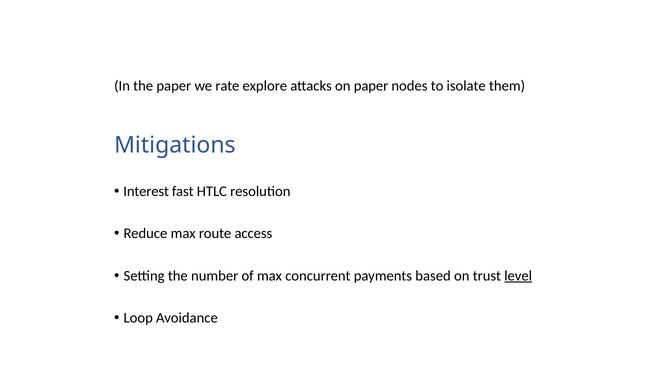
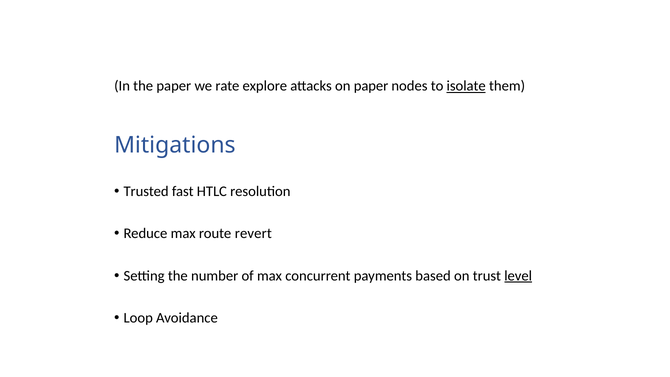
isolate underline: none -> present (466, 86)
Interest: Interest -> Trusted (146, 191)
access: access -> revert (253, 234)
